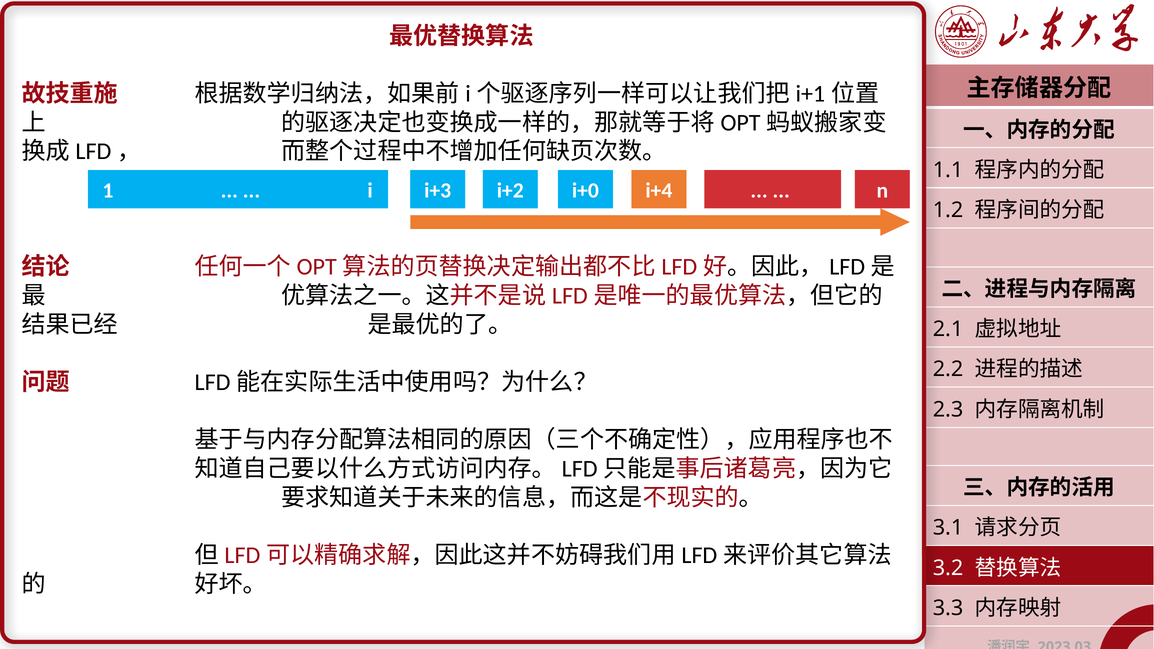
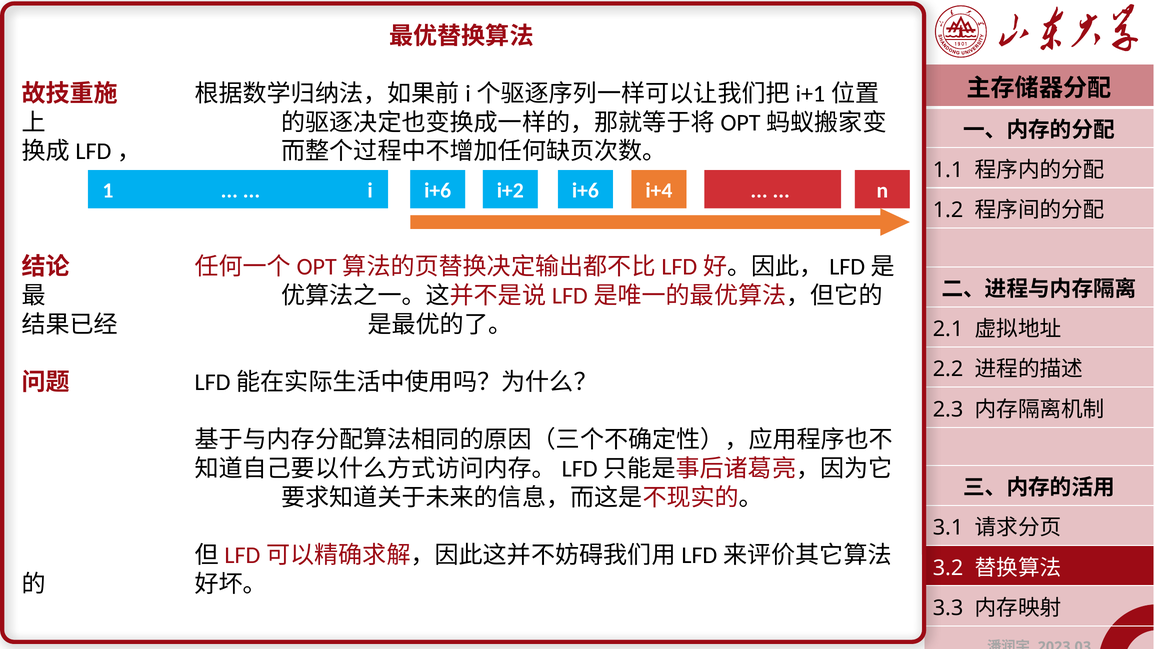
i i+3: i+3 -> i+6 (438, 191)
i+2 i+0: i+0 -> i+6 (585, 191)
